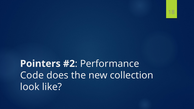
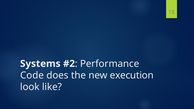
Pointers: Pointers -> Systems (40, 64)
collection: collection -> execution (132, 75)
